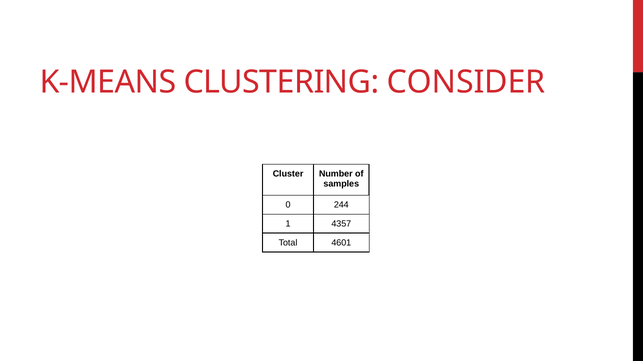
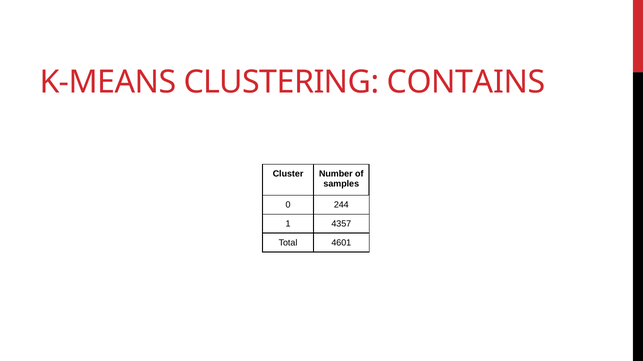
CONSIDER: CONSIDER -> CONTAINS (466, 82)
